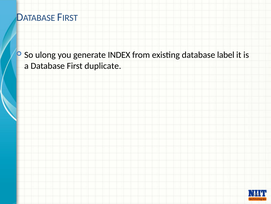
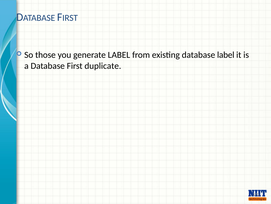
ulong: ulong -> those (45, 55)
generate INDEX: INDEX -> LABEL (119, 55)
